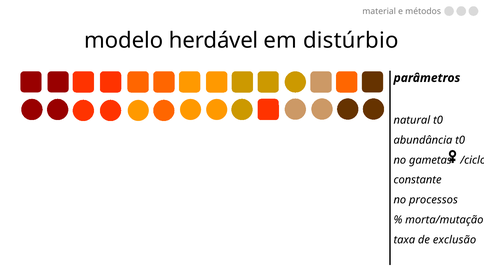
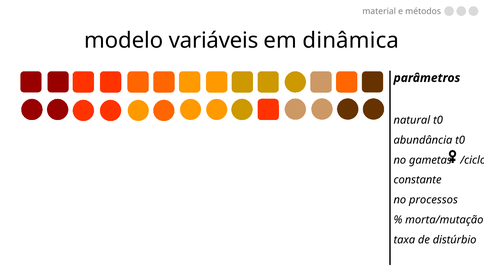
herdável: herdável -> variáveis (214, 41)
distúrbio: distúrbio -> dinâmica (351, 41)
exclusão: exclusão -> distúrbio (455, 240)
